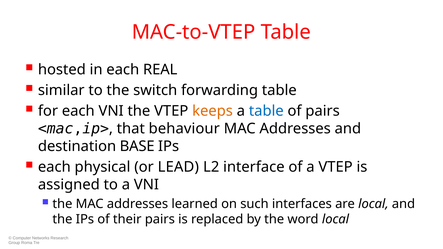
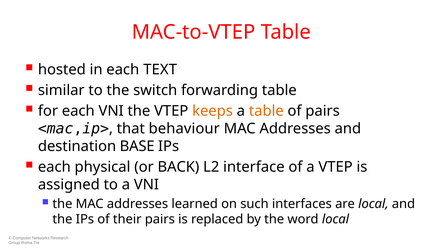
REAL: REAL -> TEXT (160, 70)
table colour: blue -> orange (266, 111)
LEAD: LEAD -> BACK (178, 167)
